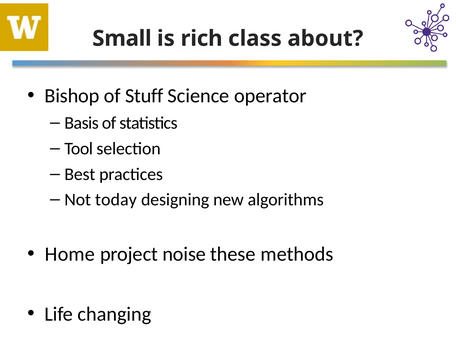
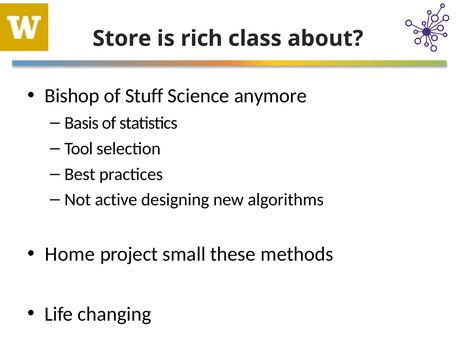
Small: Small -> Store (122, 38)
operator: operator -> anymore (270, 96)
today: today -> active (116, 200)
noise: noise -> small (184, 254)
